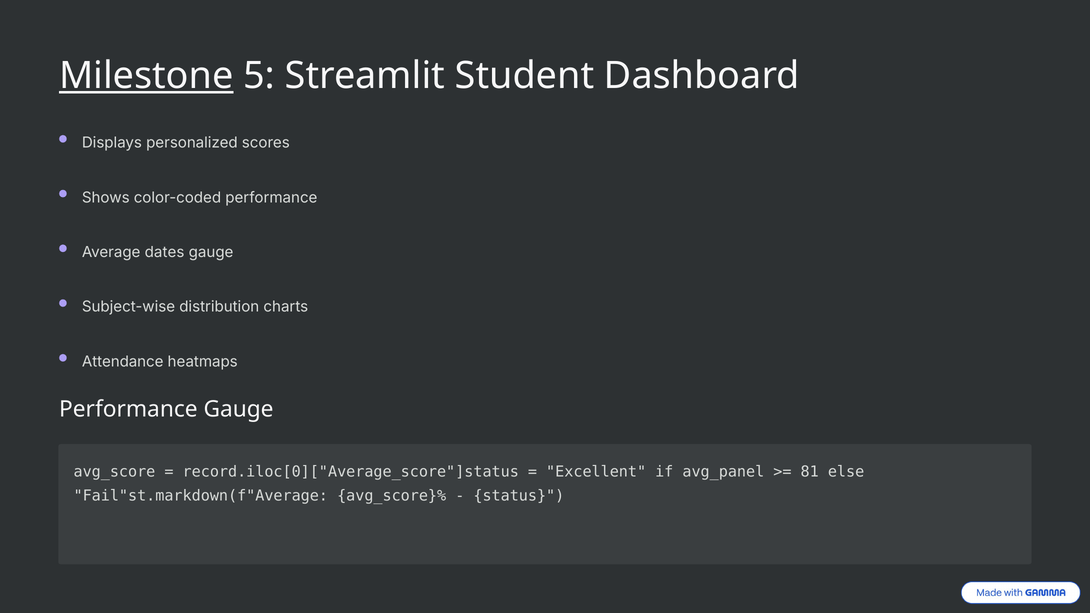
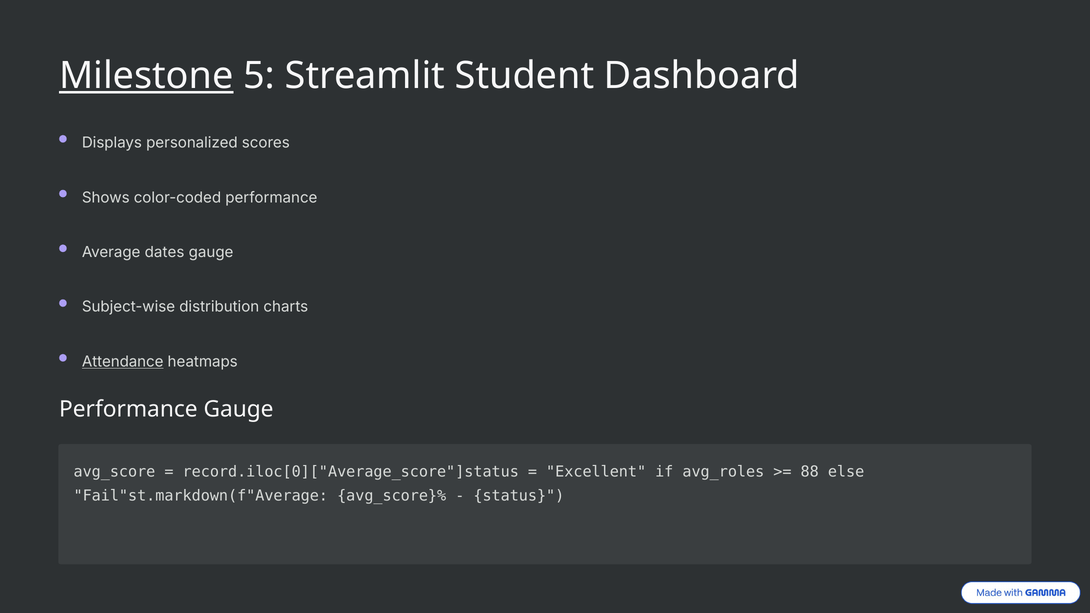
Attendance underline: none -> present (123, 362)
avg_panel: avg_panel -> avg_roles (723, 472)
81: 81 -> 88 (810, 472)
